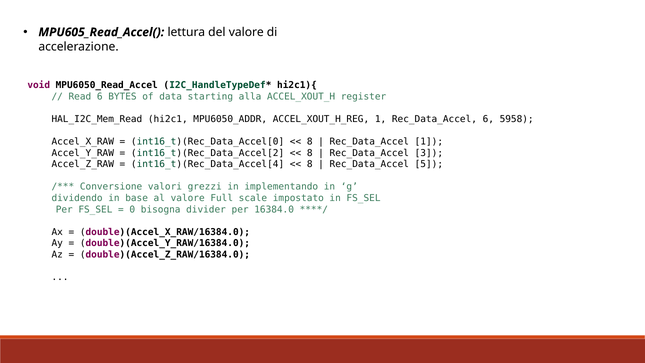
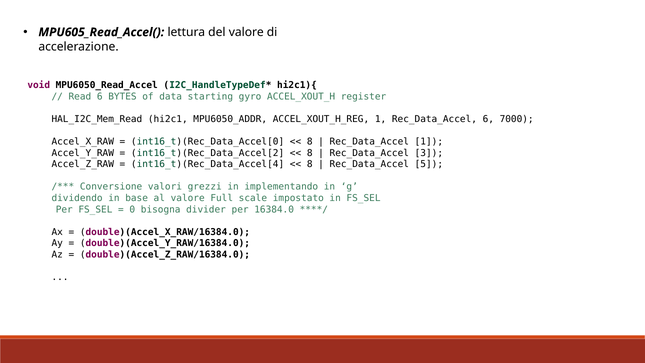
alla: alla -> gyro (250, 96)
5958: 5958 -> 7000 (517, 119)
